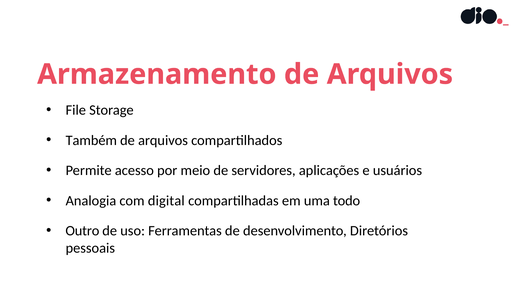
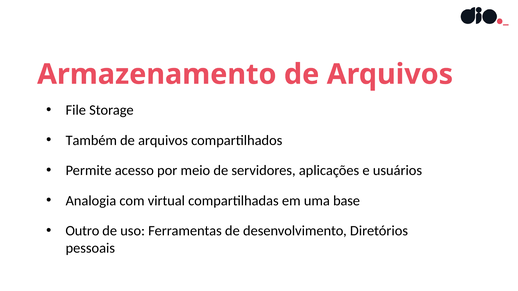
digital: digital -> virtual (166, 201)
todo: todo -> base (347, 201)
